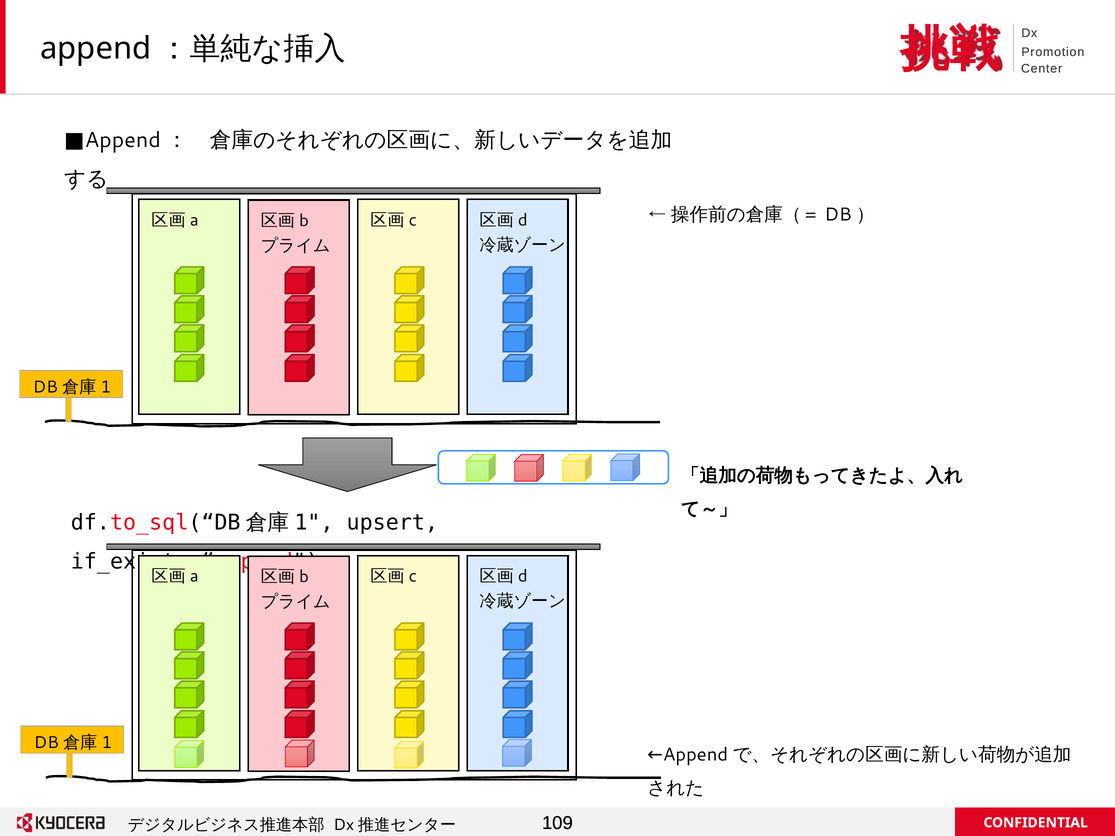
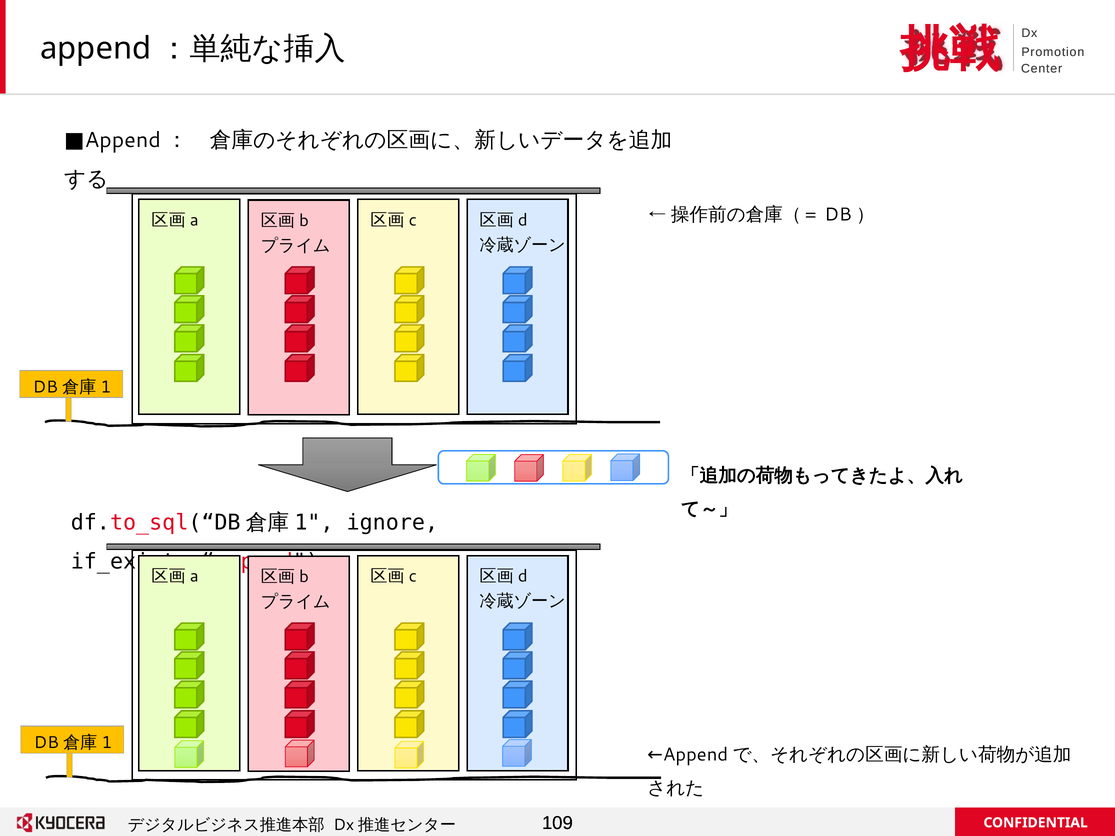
upsert: upsert -> ignore (392, 523)
